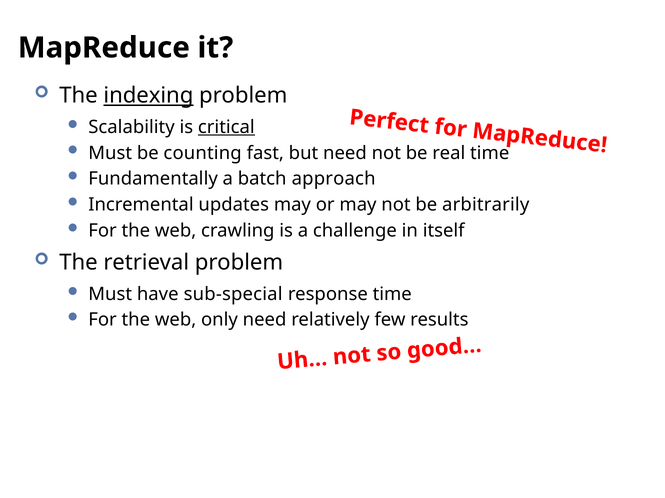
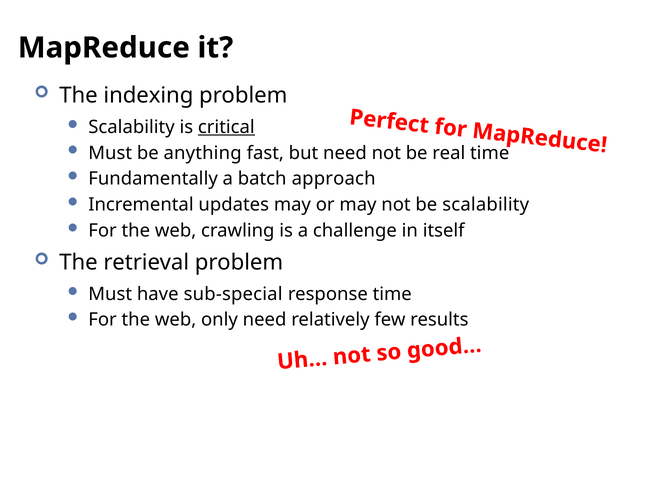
indexing underline: present -> none (148, 96)
counting: counting -> anything (203, 153)
be arbitrarily: arbitrarily -> scalability (486, 205)
